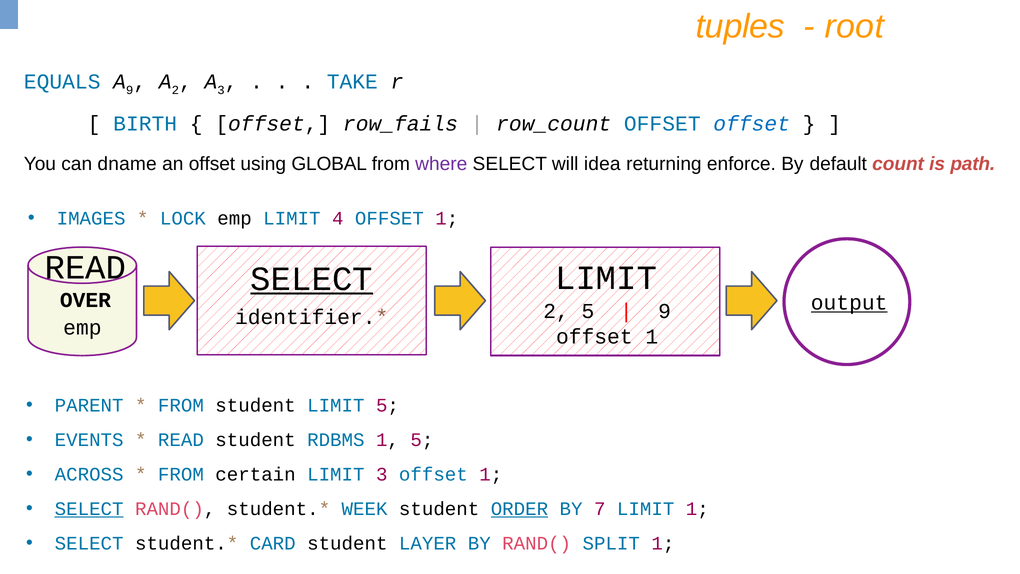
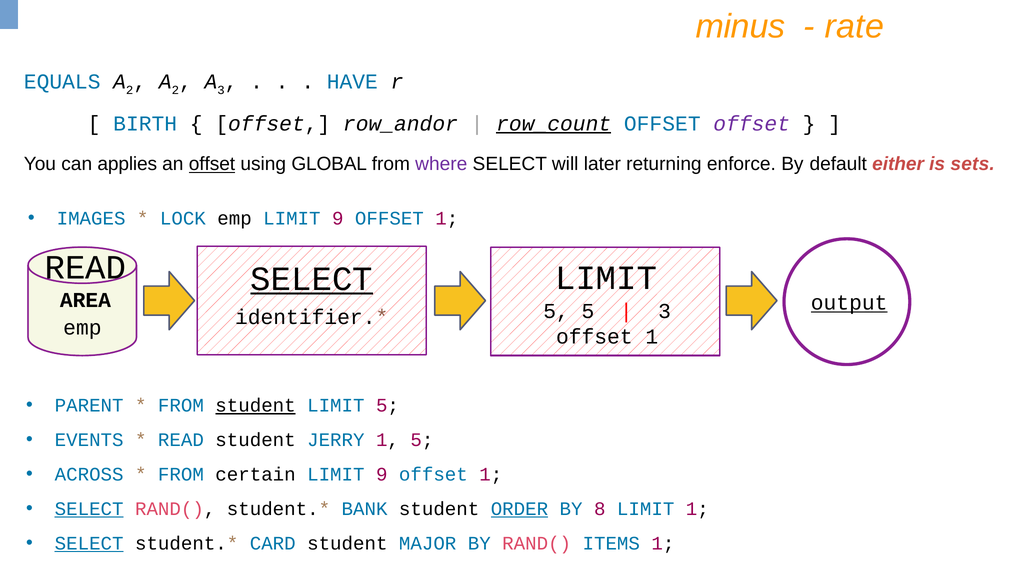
tuples: tuples -> minus (740, 27)
root: root -> rate (854, 27)
9: 9 -> 2 (130, 90)
TAKE: TAKE -> HAVE (352, 82)
row_fails: row_fails -> row_andor (400, 124)
row_count underline: none -> present (554, 124)
offset colour: blue -> purple (752, 124)
dname: dname -> applies (127, 164)
offset underline: none -> present (212, 164)
idea: idea -> later (602, 164)
count: count -> either (898, 164)
path: path -> sets (973, 164)
emp LIMIT 4: 4 -> 9 (338, 219)
OVER: OVER -> AREA (85, 300)
2: 2 -> 5 (556, 311)
9: 9 -> 3 (665, 311)
student underline: none -> present (256, 405)
RDBMS: RDBMS -> JERRY (336, 440)
3: 3 -> 9 (382, 474)
WEEK: WEEK -> BANK (365, 509)
7: 7 -> 8 (600, 509)
SELECT underline: none -> present (89, 543)
LAYER: LAYER -> MAJOR (428, 543)
SPLIT: SPLIT -> ITEMS (611, 543)
